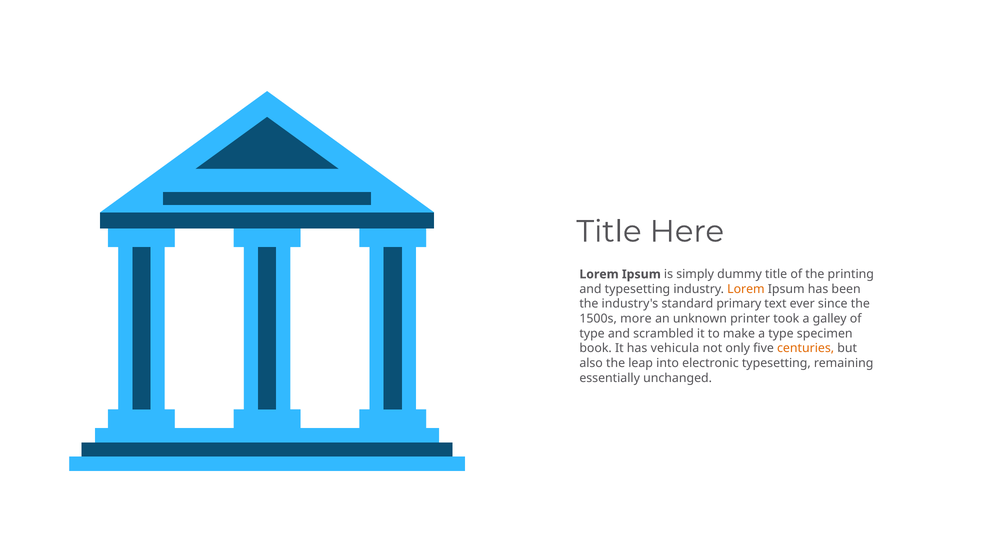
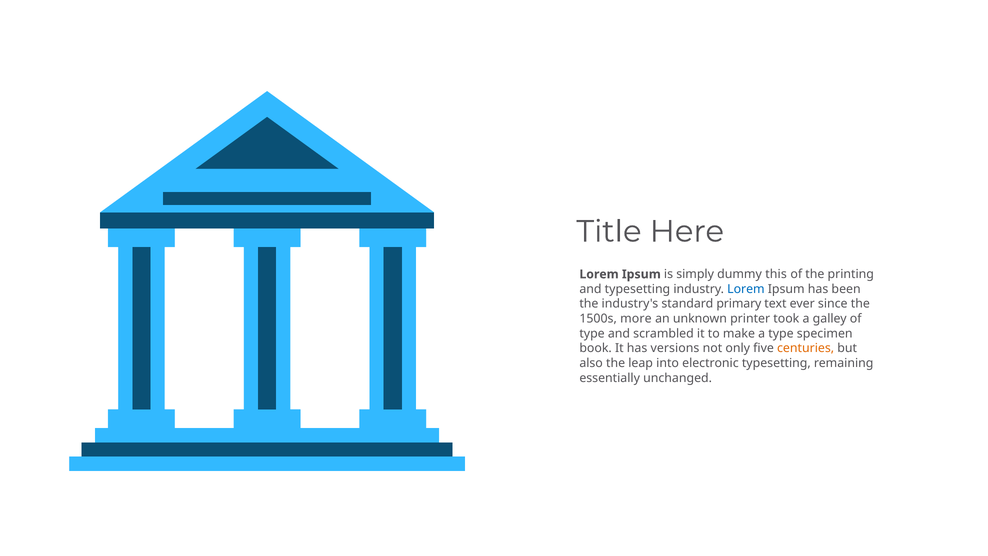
dummy title: title -> this (776, 274)
Lorem colour: orange -> blue (746, 289)
vehicula: vehicula -> versions (675, 348)
